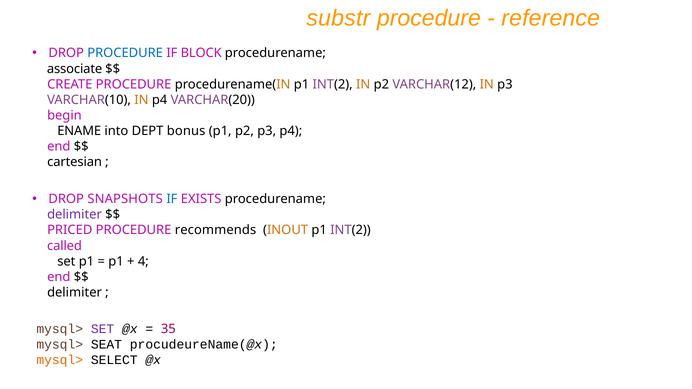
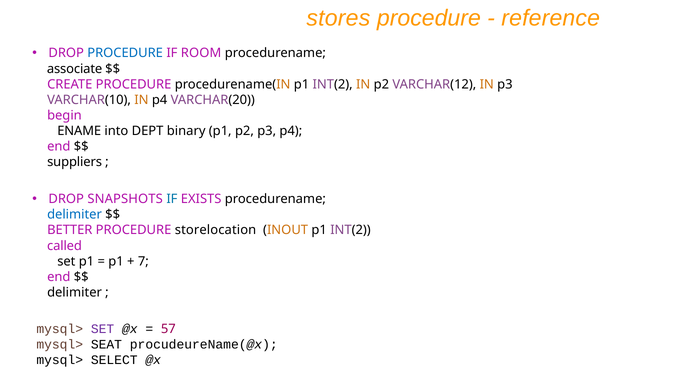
substr: substr -> stores (338, 18)
BLOCK: BLOCK -> ROOM (201, 53)
bonus: bonus -> binary (186, 131)
cartesian: cartesian -> suppliers (75, 162)
delimiter colour: purple -> blue (75, 215)
PRICED: PRICED -> BETTER (70, 230)
recommends: recommends -> storelocation (216, 230)
4: 4 -> 7 (143, 261)
35: 35 -> 57 (168, 329)
mysql> colour: orange -> black (60, 360)
